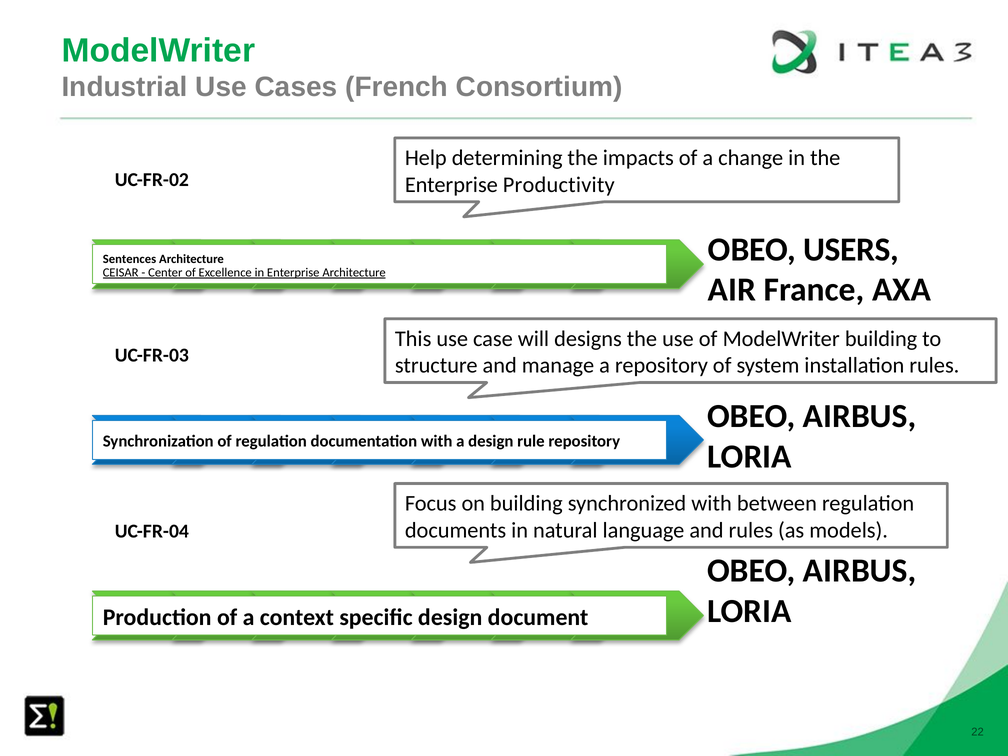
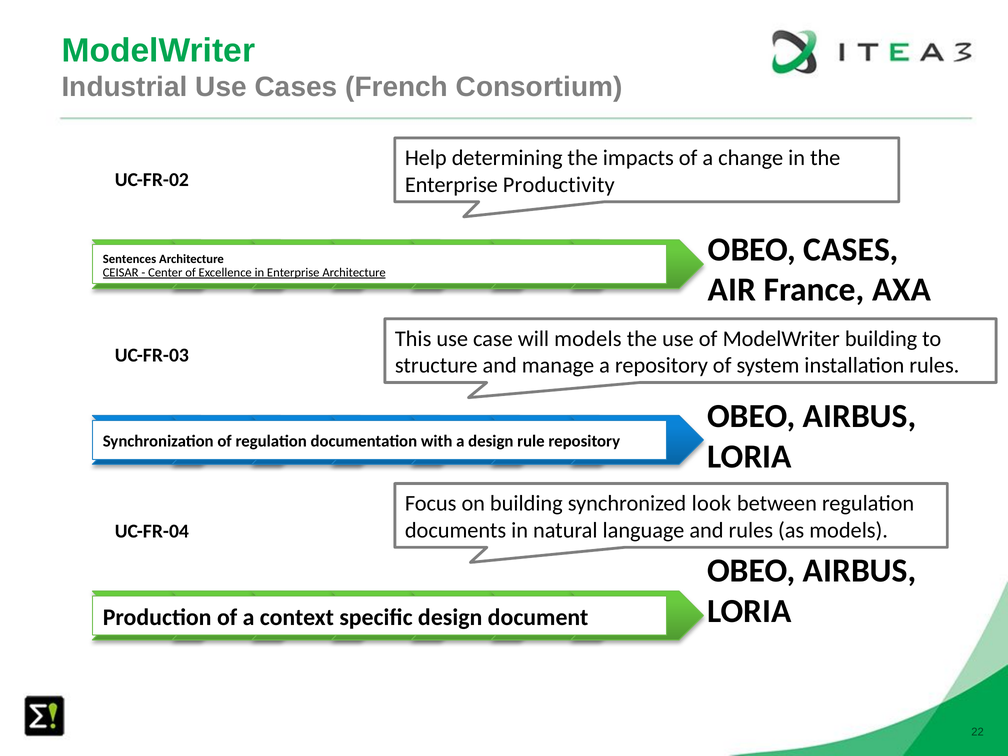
OBEO USERS: USERS -> CASES (851, 249)
will designs: designs -> models (588, 339)
synchronized with: with -> look (711, 504)
